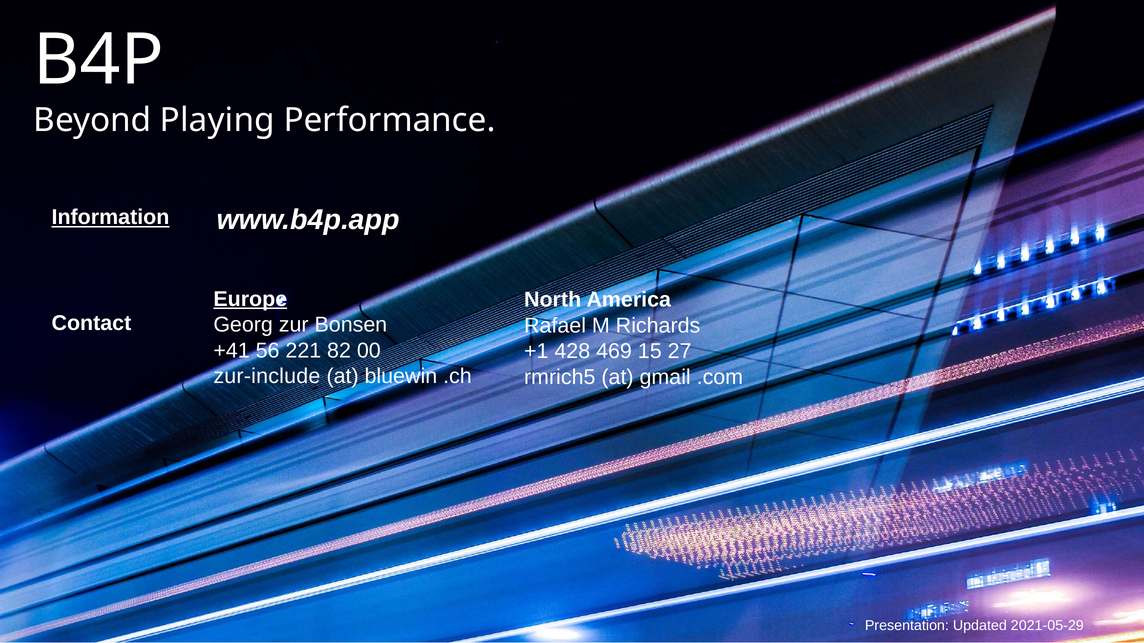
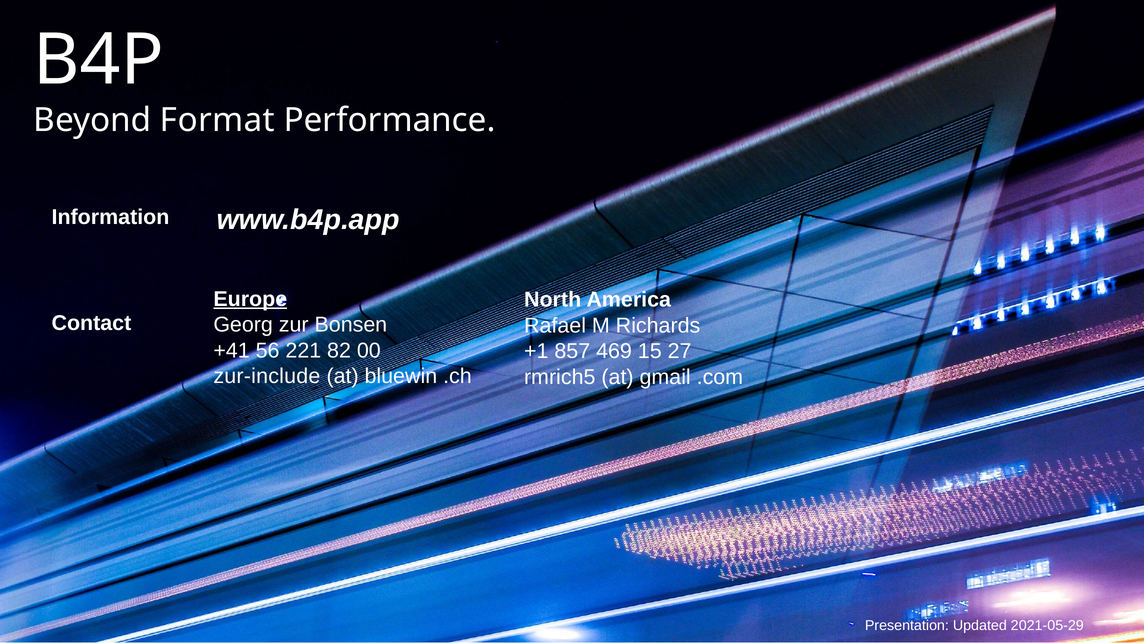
Playing: Playing -> Format (217, 120)
Information underline: present -> none (110, 218)
428: 428 -> 857 (572, 351)
